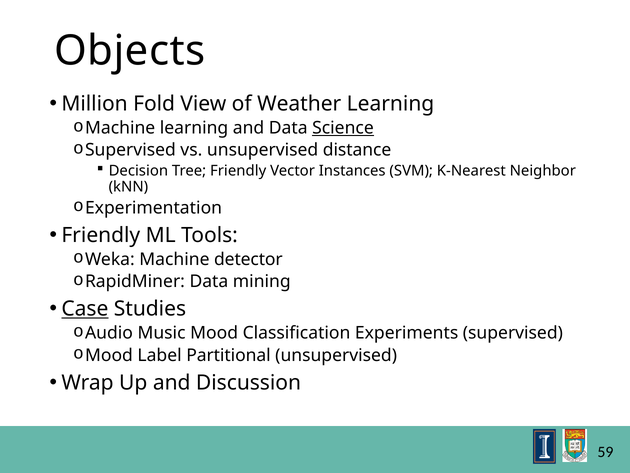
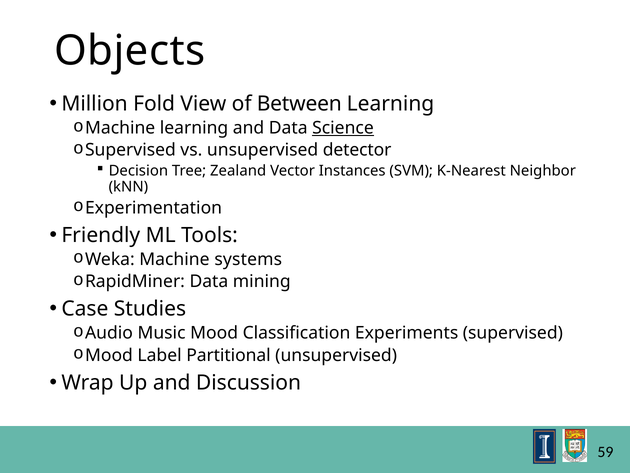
Weather: Weather -> Between (299, 104)
distance: distance -> detector (357, 150)
Tree Friendly: Friendly -> Zealand (238, 171)
detector: detector -> systems (248, 259)
Case underline: present -> none (85, 309)
